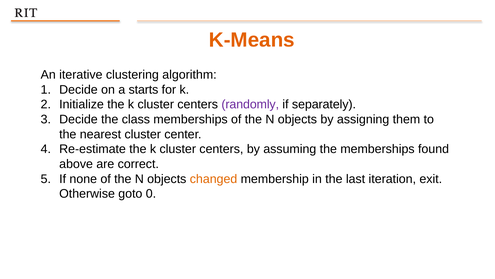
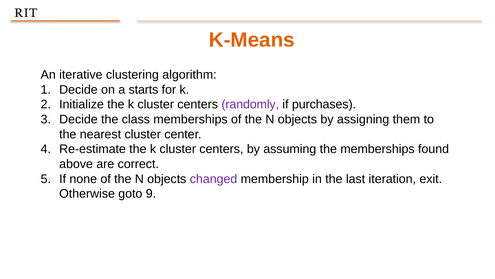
separately: separately -> purchases (324, 104)
changed colour: orange -> purple (214, 179)
0: 0 -> 9 (151, 193)
